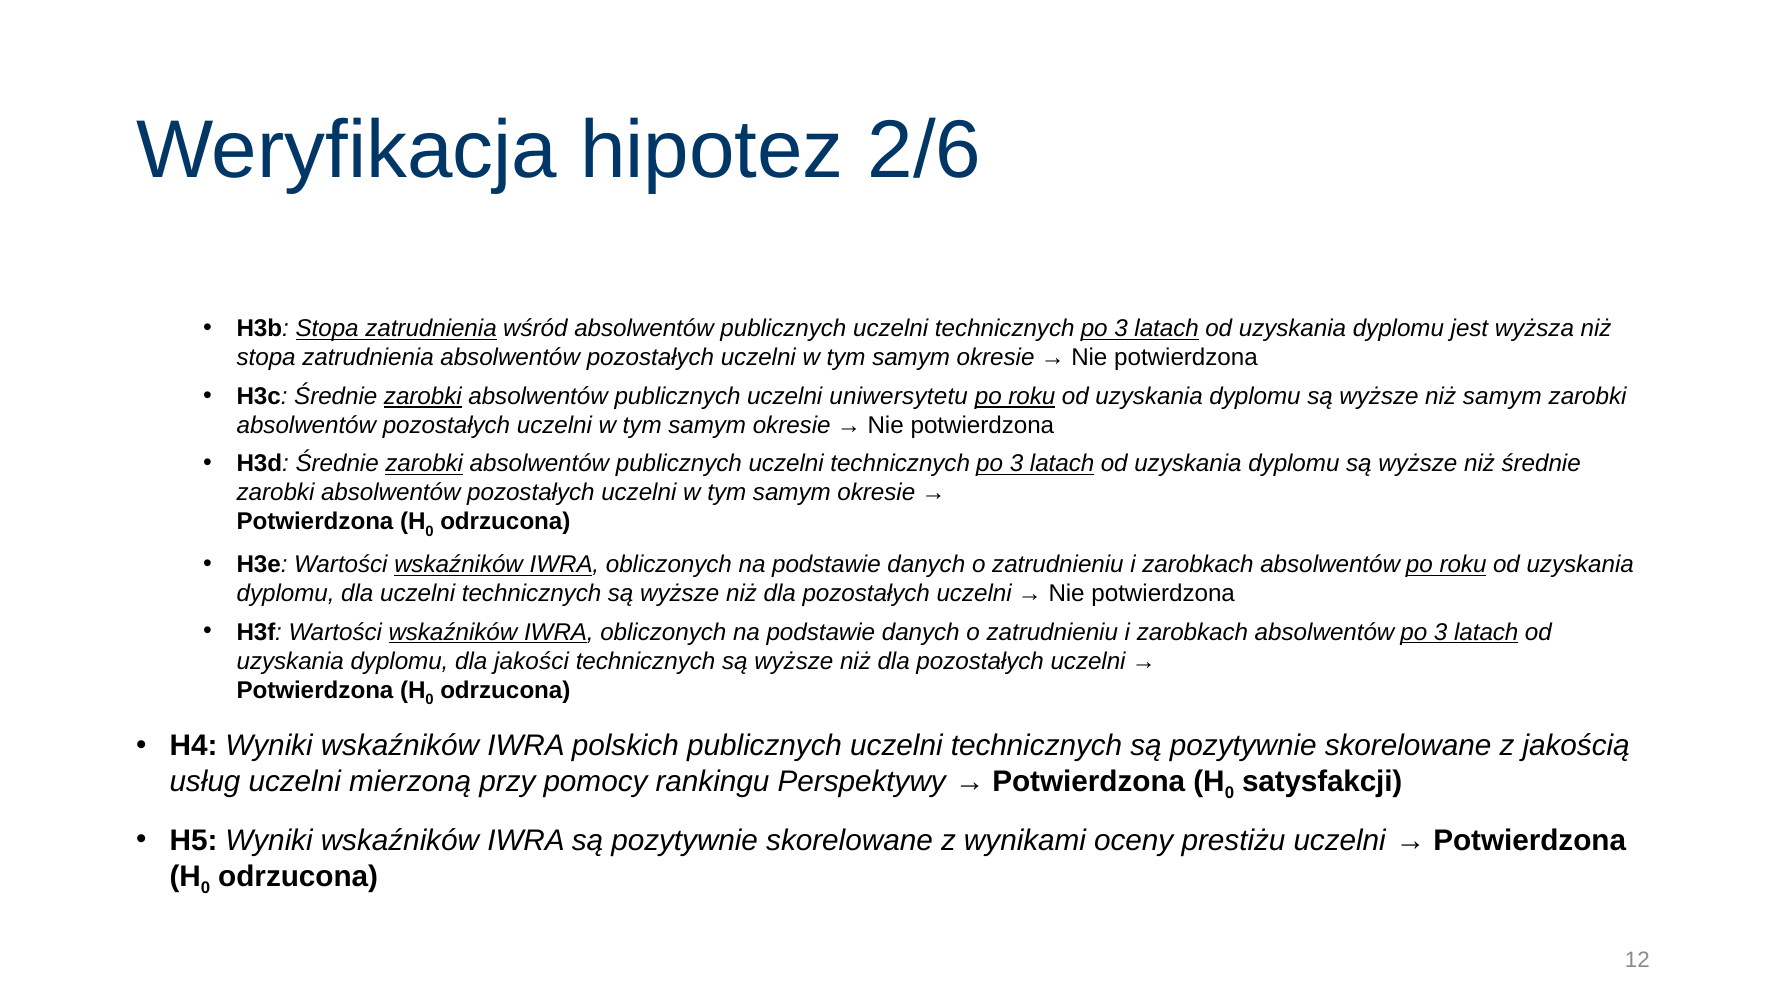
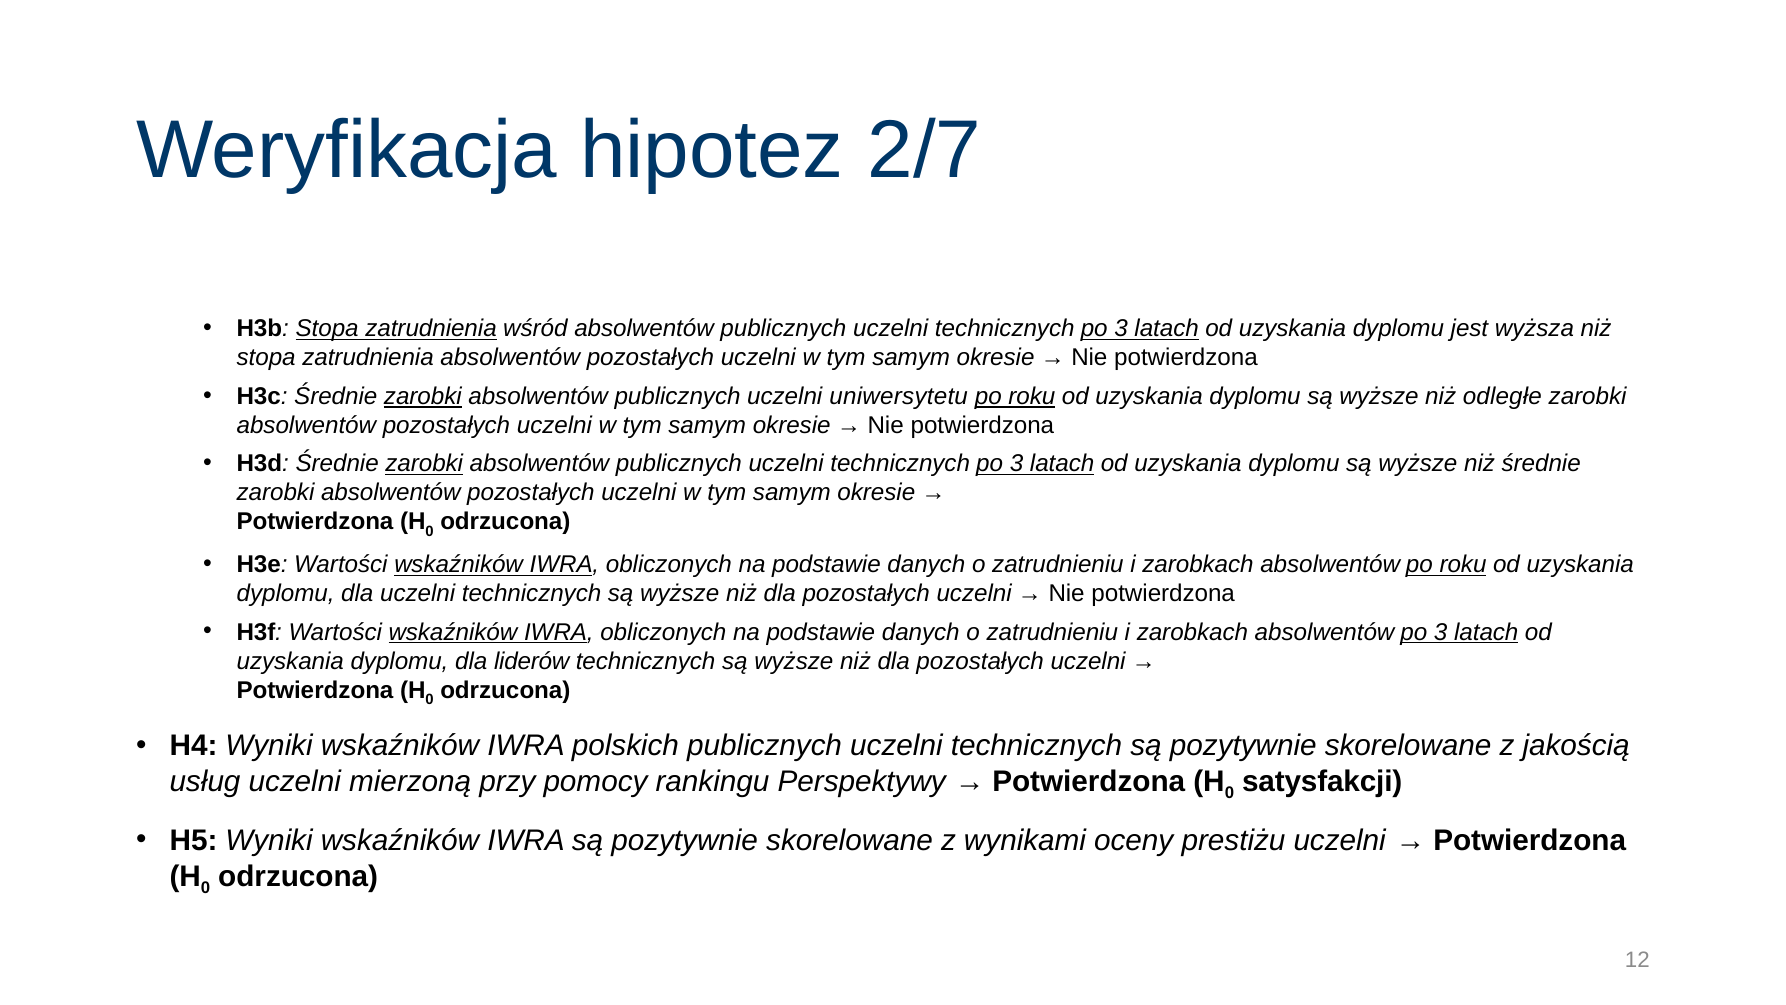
2/6: 2/6 -> 2/7 (924, 150)
niż samym: samym -> odległe (1502, 396)
jakości: jakości -> liderów (532, 661)
